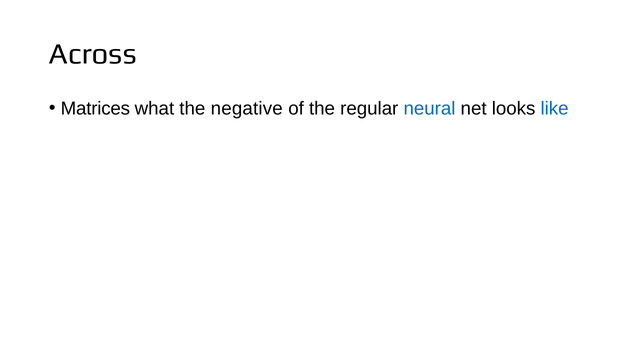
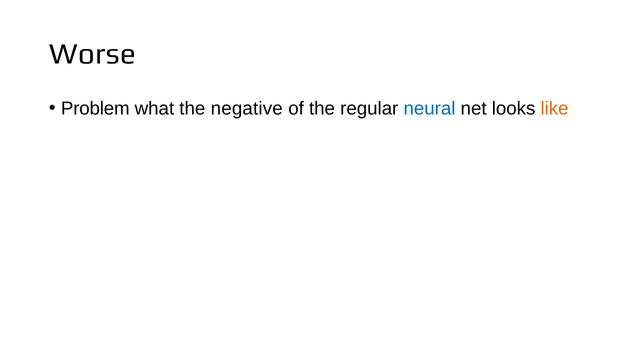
Across: Across -> Worse (93, 54)
Matrices: Matrices -> Problem (95, 109)
like colour: blue -> orange (555, 109)
